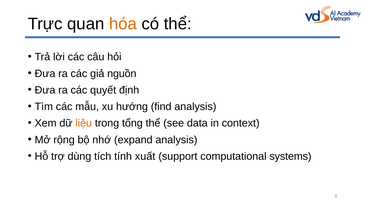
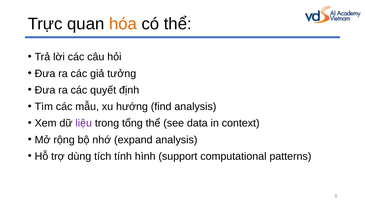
nguồn: nguồn -> tưởng (122, 74)
liệu colour: orange -> purple (84, 123)
xuất: xuất -> hình (145, 157)
systems: systems -> patterns (290, 157)
